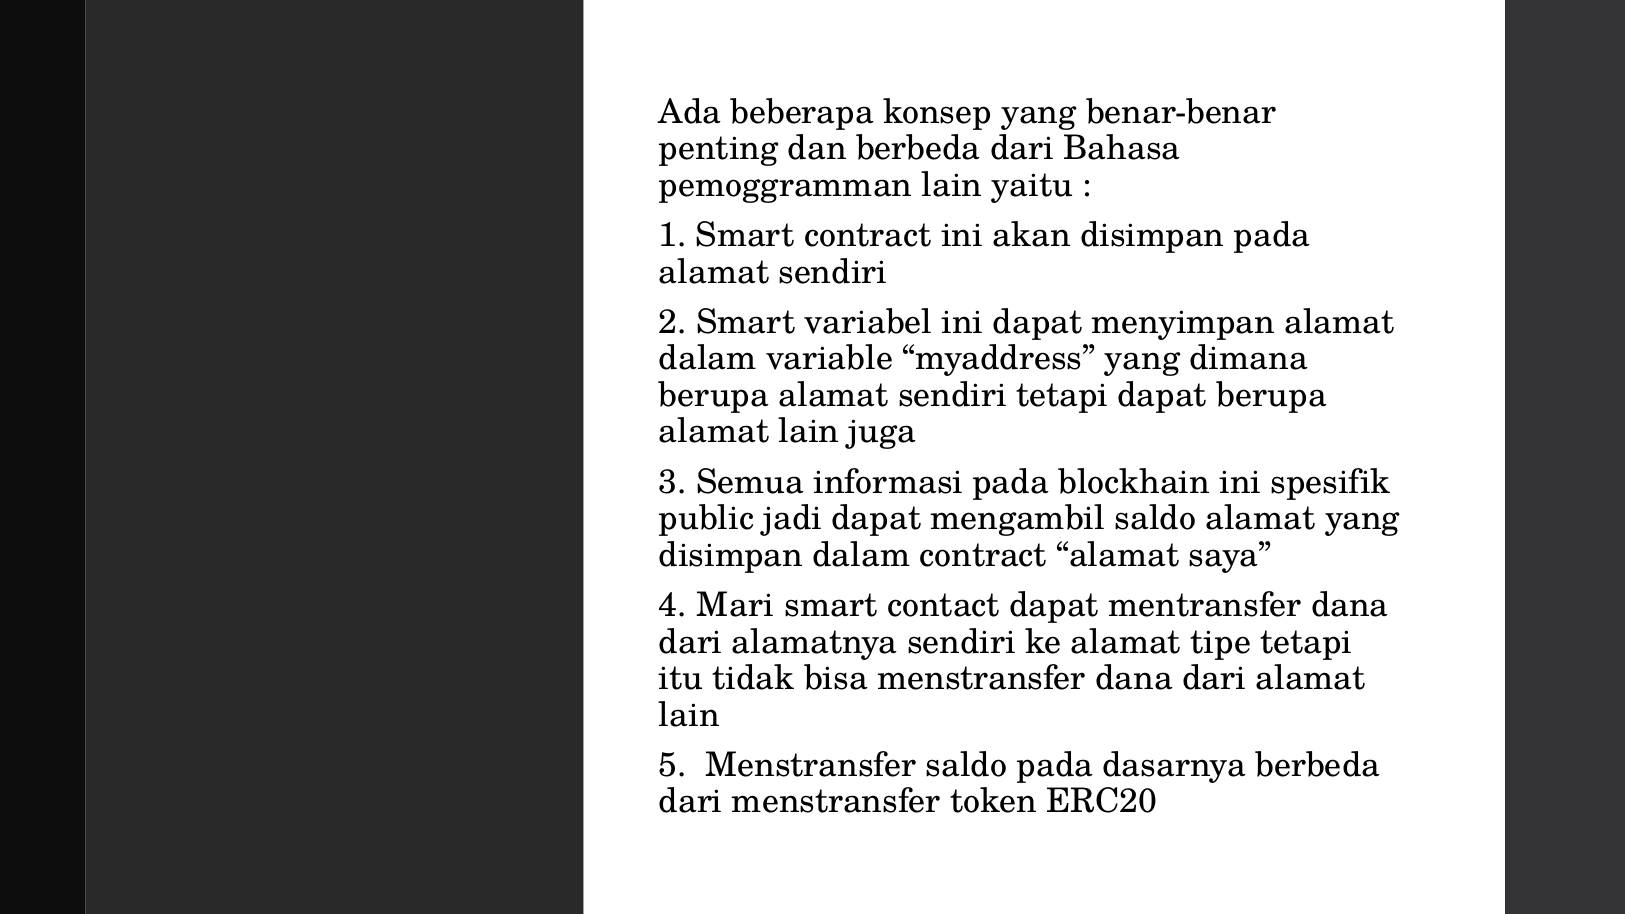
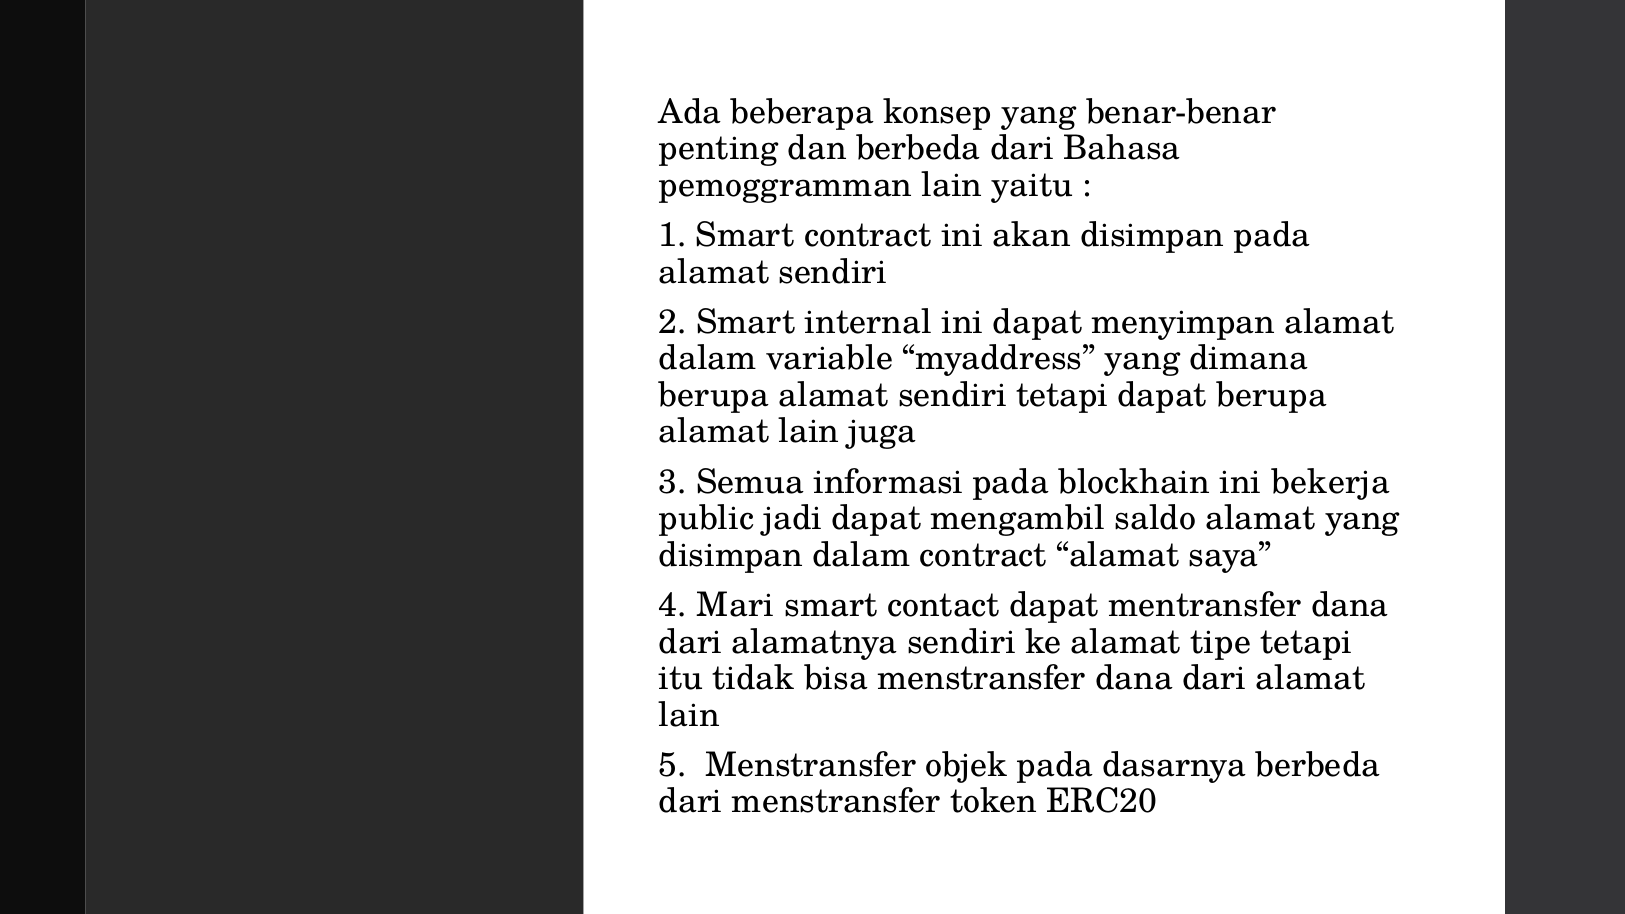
variabel: variabel -> internal (868, 322)
spesifik: spesifik -> bekerja (1331, 482)
Menstransfer saldo: saldo -> objek (967, 765)
